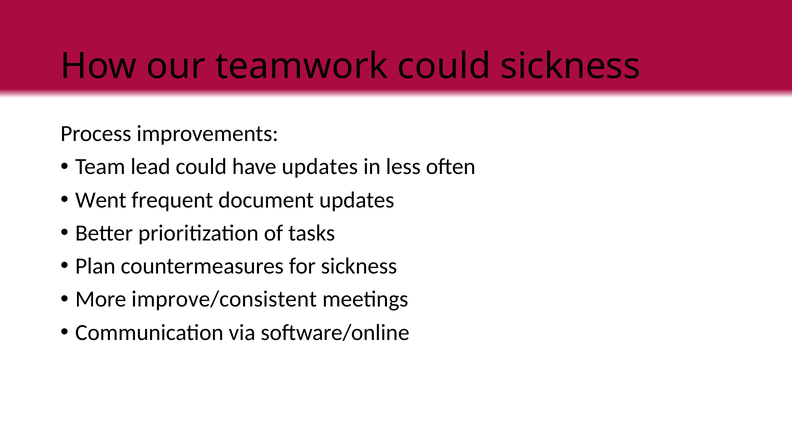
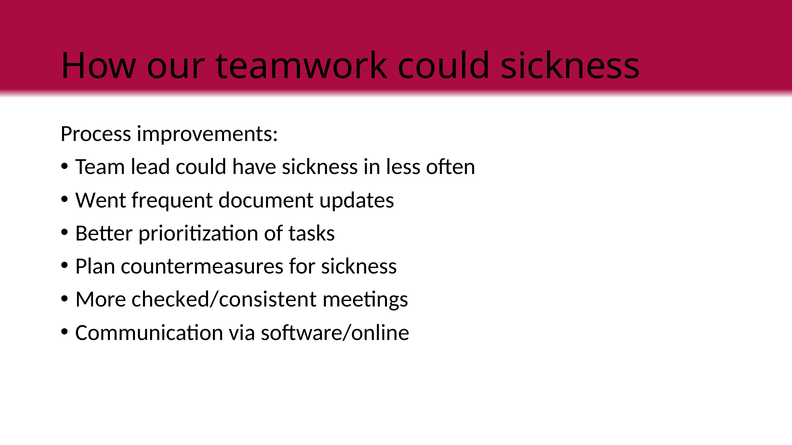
have updates: updates -> sickness (320, 167)
improve/consistent: improve/consistent -> checked/consistent (224, 300)
